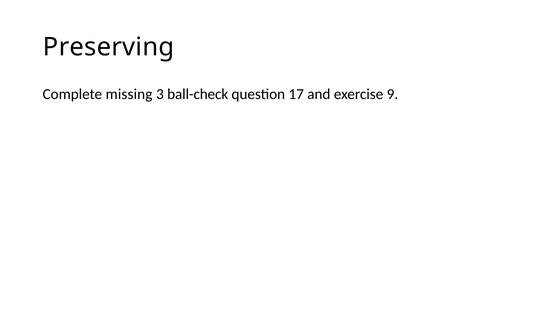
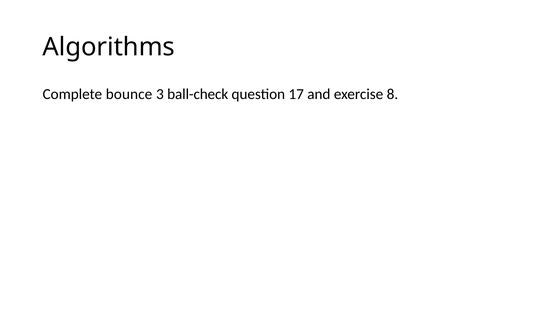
Preserving: Preserving -> Algorithms (109, 47)
missing: missing -> bounce (129, 94)
9: 9 -> 8 (392, 94)
